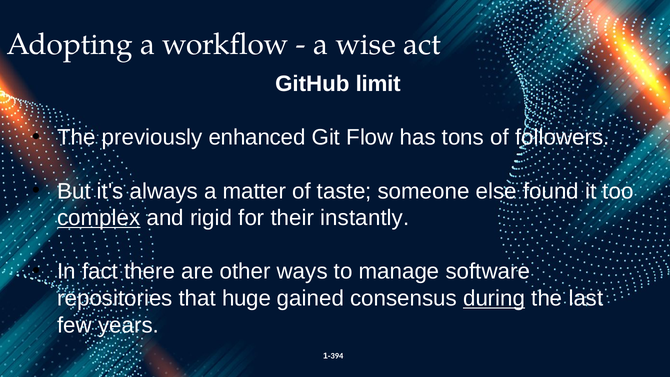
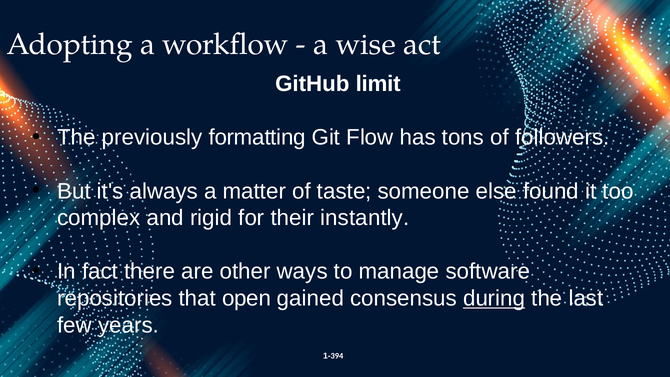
enhanced: enhanced -> formatting (257, 137)
complex underline: present -> none (99, 218)
huge: huge -> open (247, 298)
